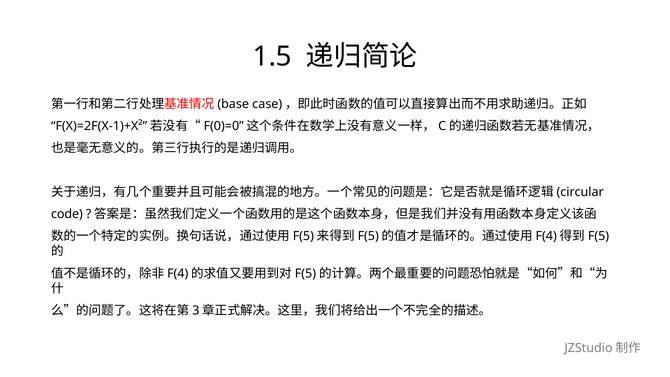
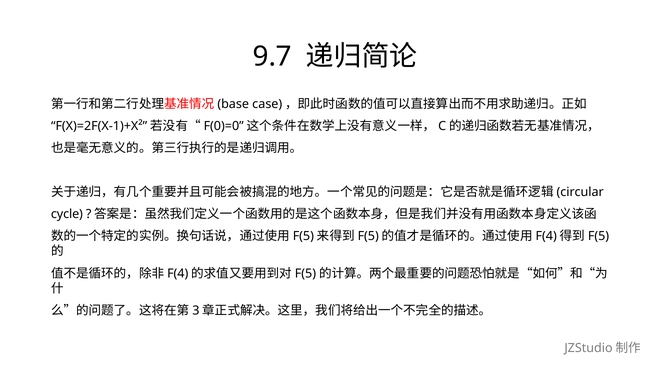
1.5: 1.5 -> 9.7 (272, 56)
code: code -> cycle (67, 214)
